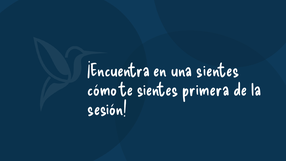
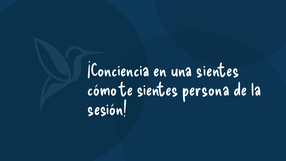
¡Encuentra: ¡Encuentra -> ¡Conciencia (118, 70)
primera: primera -> persona (206, 90)
